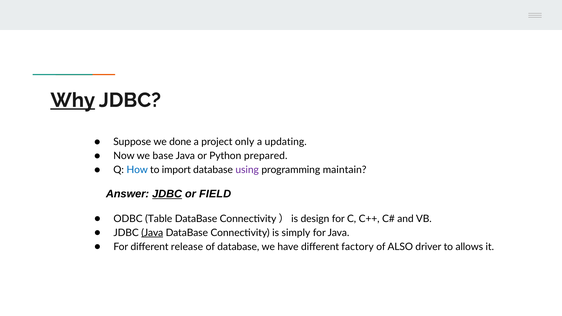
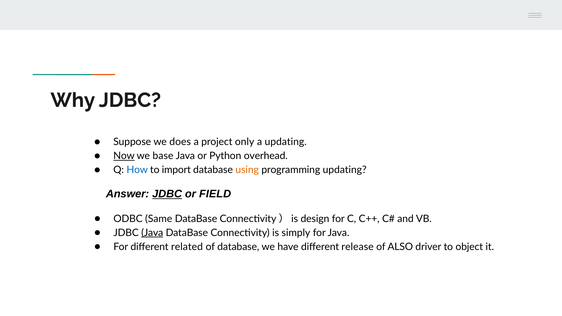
Why underline: present -> none (73, 100)
done: done -> does (180, 142)
Now underline: none -> present (124, 156)
prepared: prepared -> overhead (266, 156)
using colour: purple -> orange (247, 170)
programming maintain: maintain -> updating (345, 170)
Table: Table -> Same (159, 219)
release: release -> related (187, 247)
factory: factory -> release (358, 247)
allows: allows -> object (469, 247)
